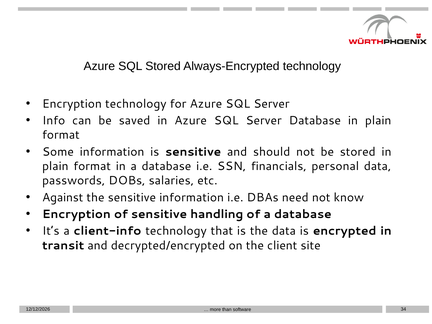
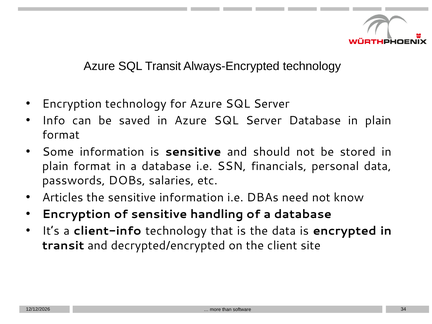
SQL Stored: Stored -> Transit (163, 66)
Against: Against -> Articles (63, 197)
